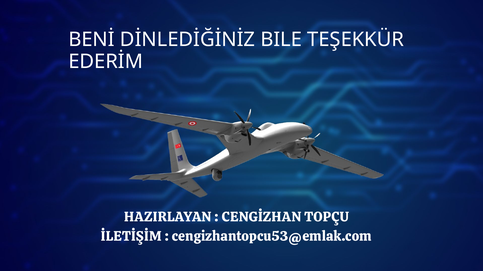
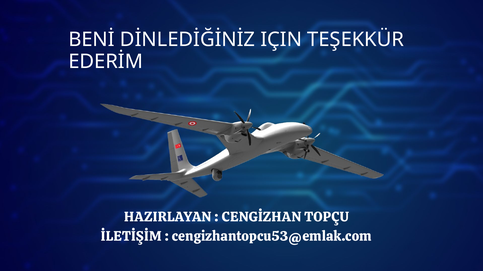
BILE: BILE -> IÇIN (281, 40)
